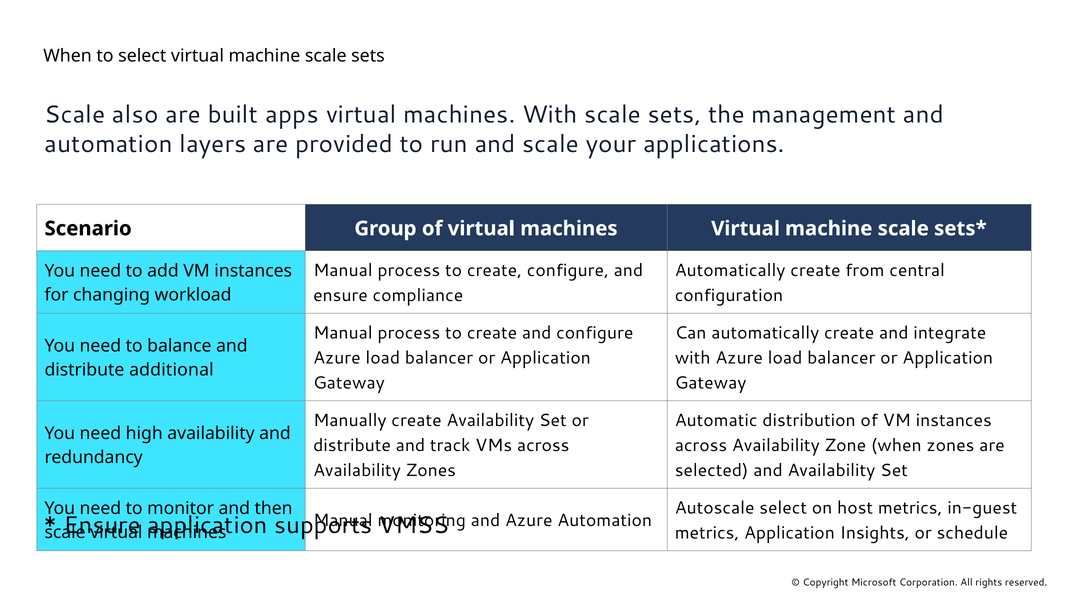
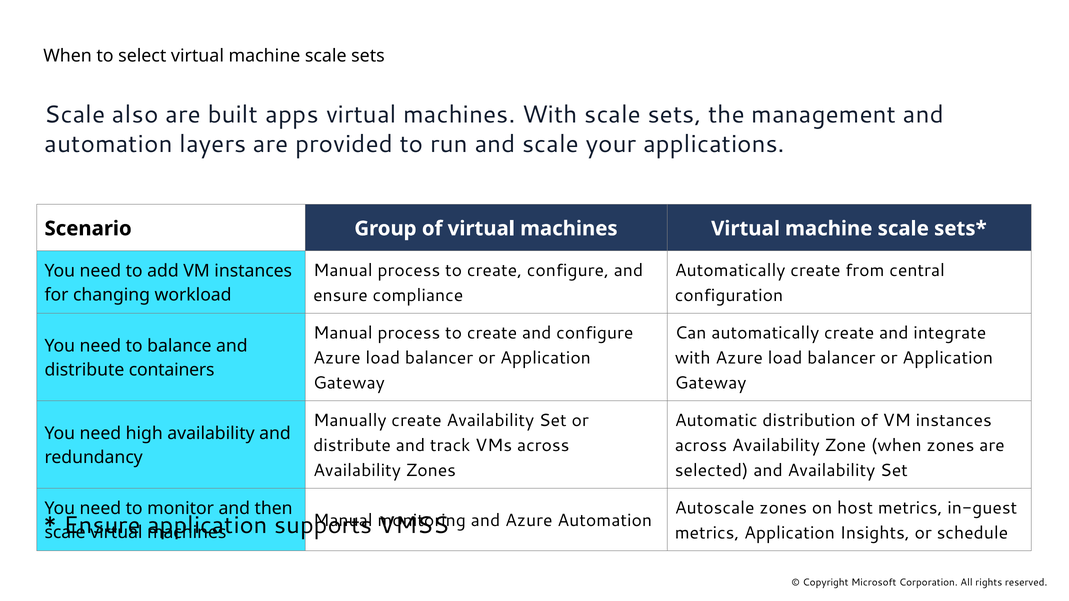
additional: additional -> containers (172, 370)
Autoscale select: select -> zones (783, 508)
